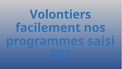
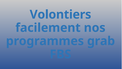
saisi: saisi -> grab (101, 41)
